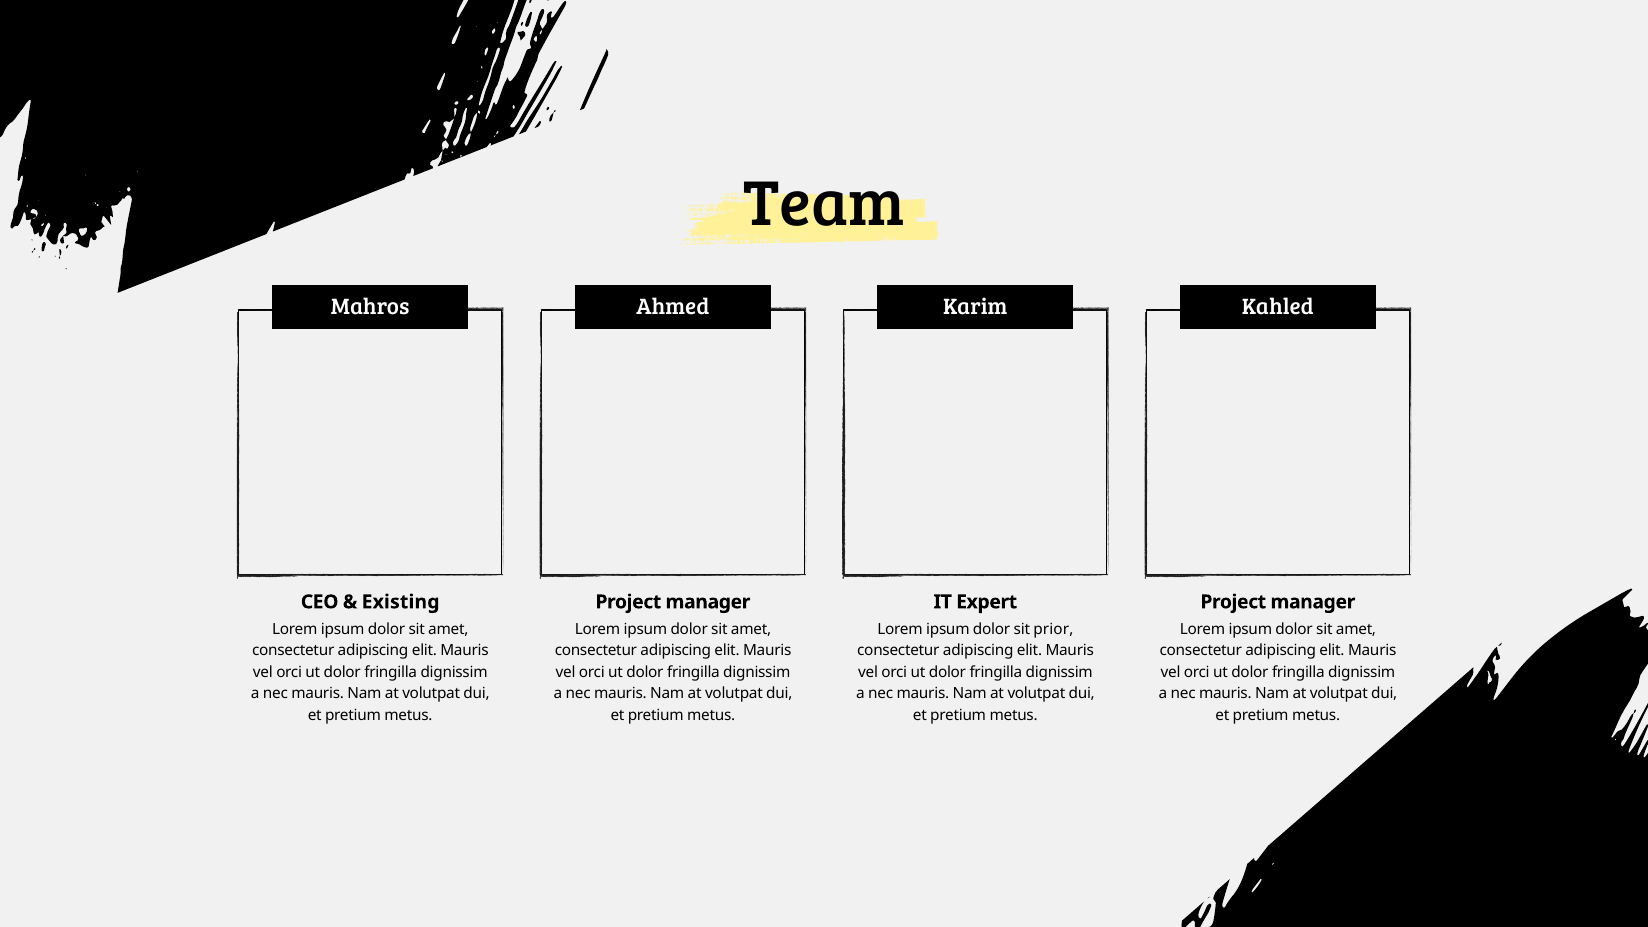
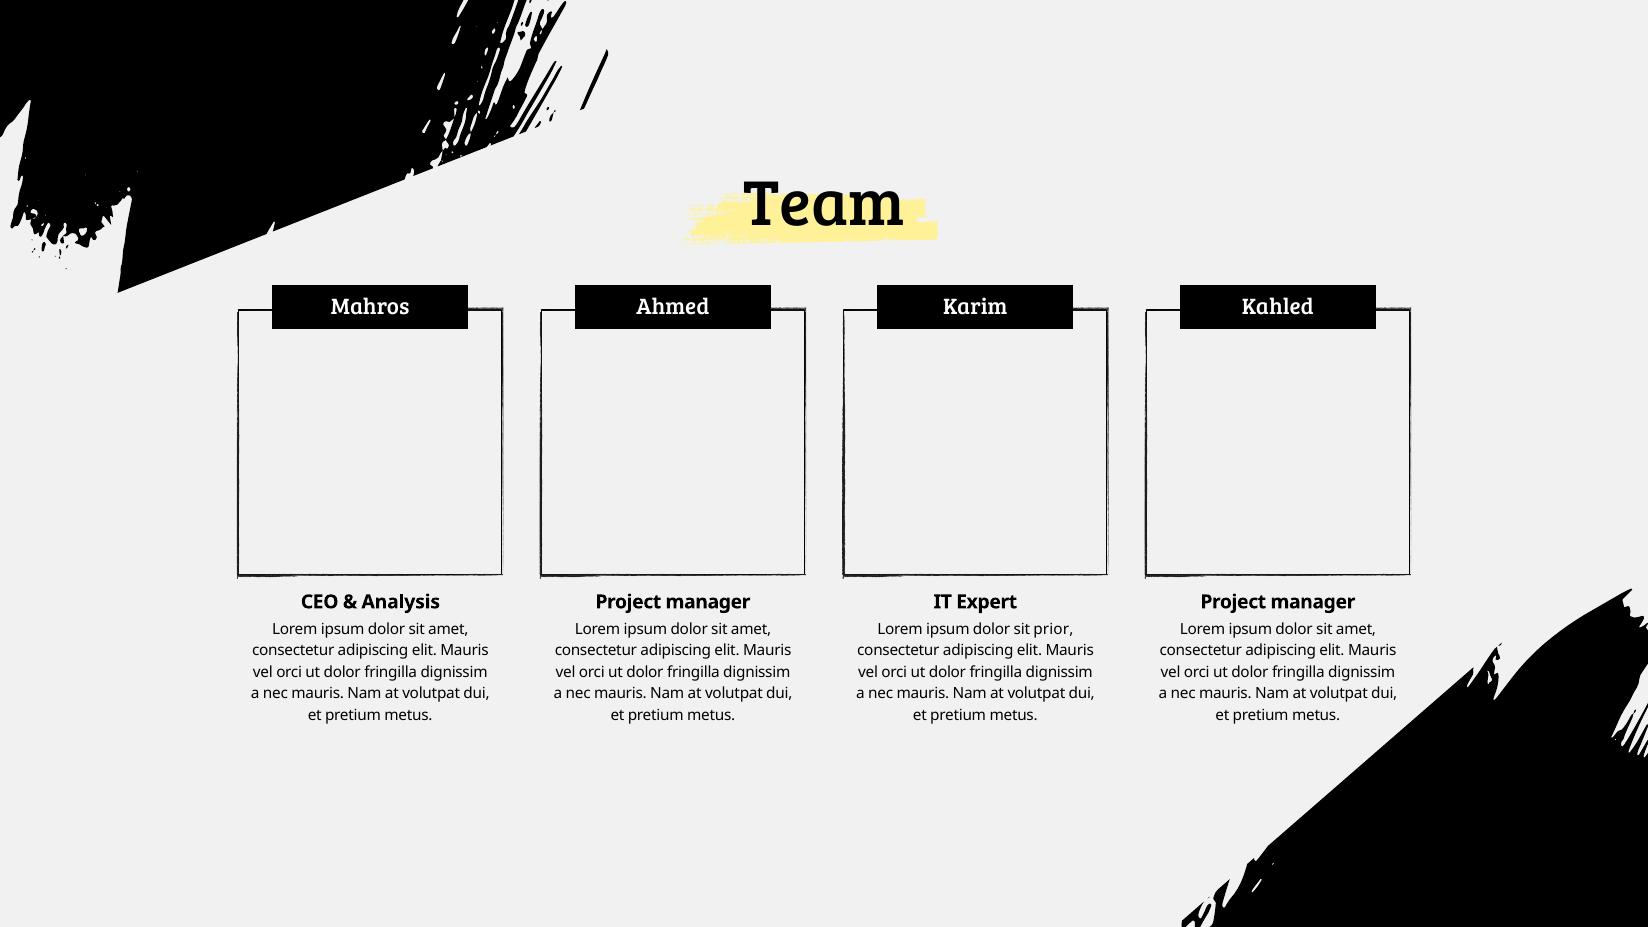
Existing: Existing -> Analysis (401, 602)
